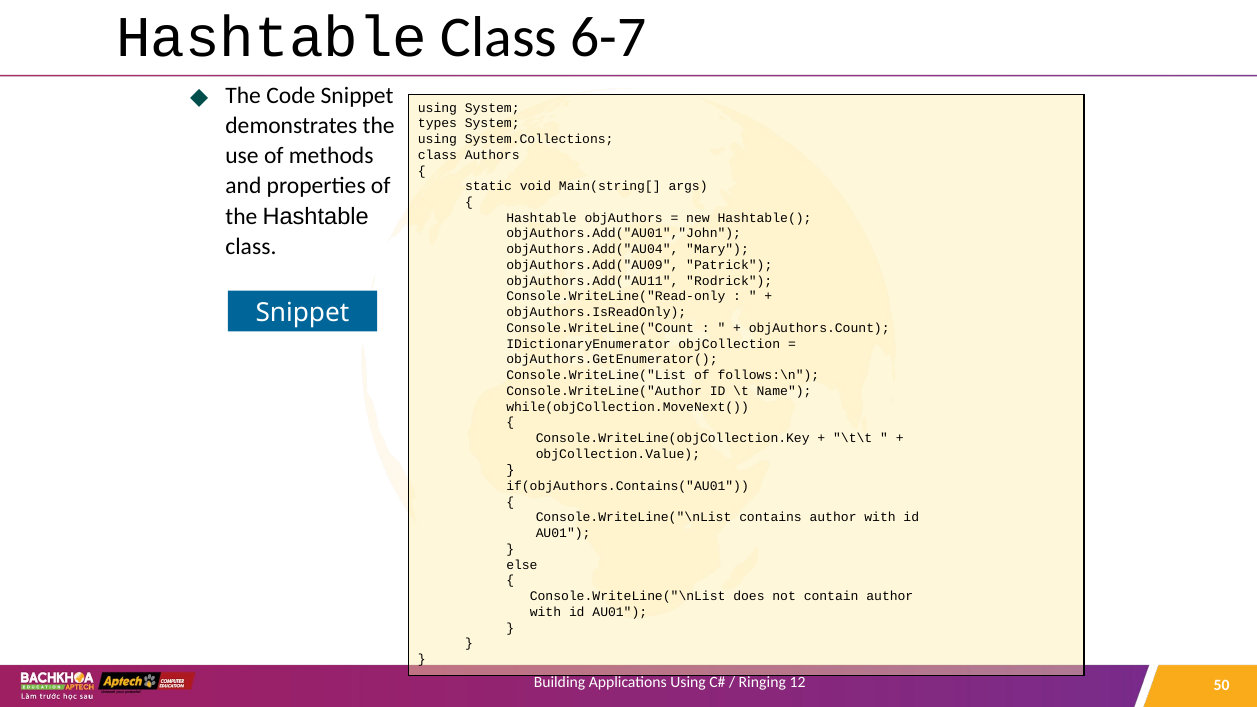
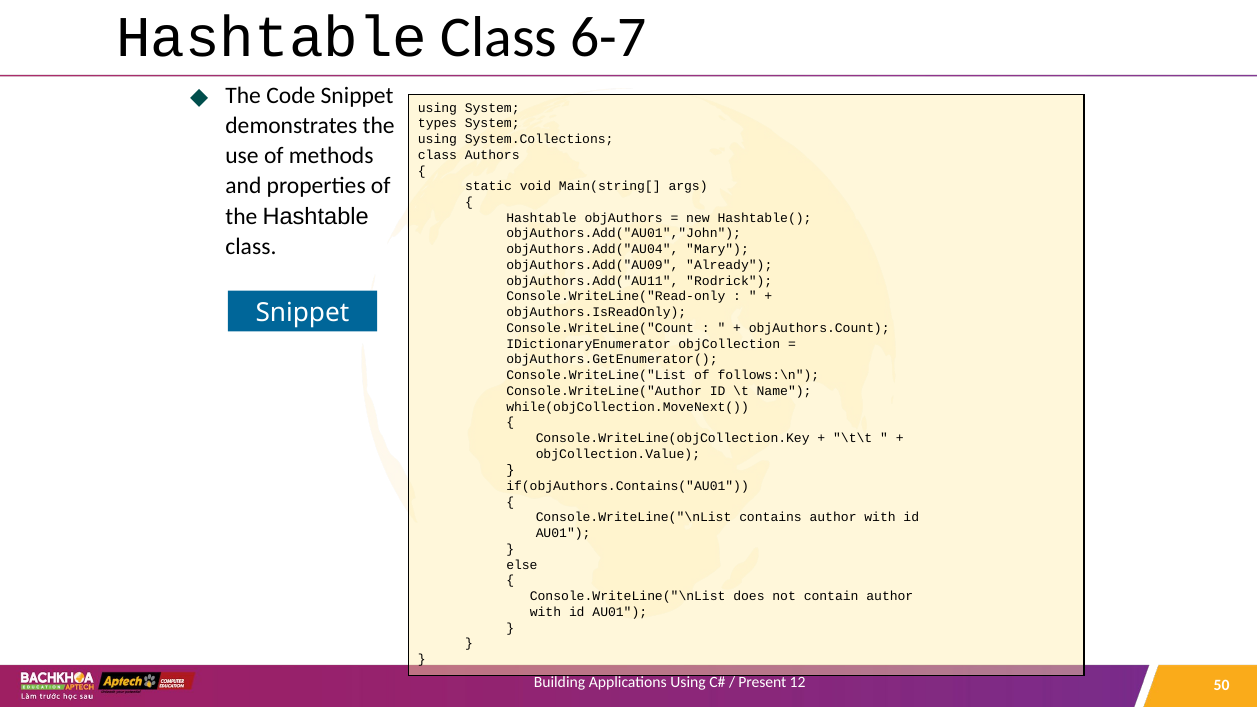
Patrick: Patrick -> Already (729, 265)
Ringing: Ringing -> Present (762, 682)
